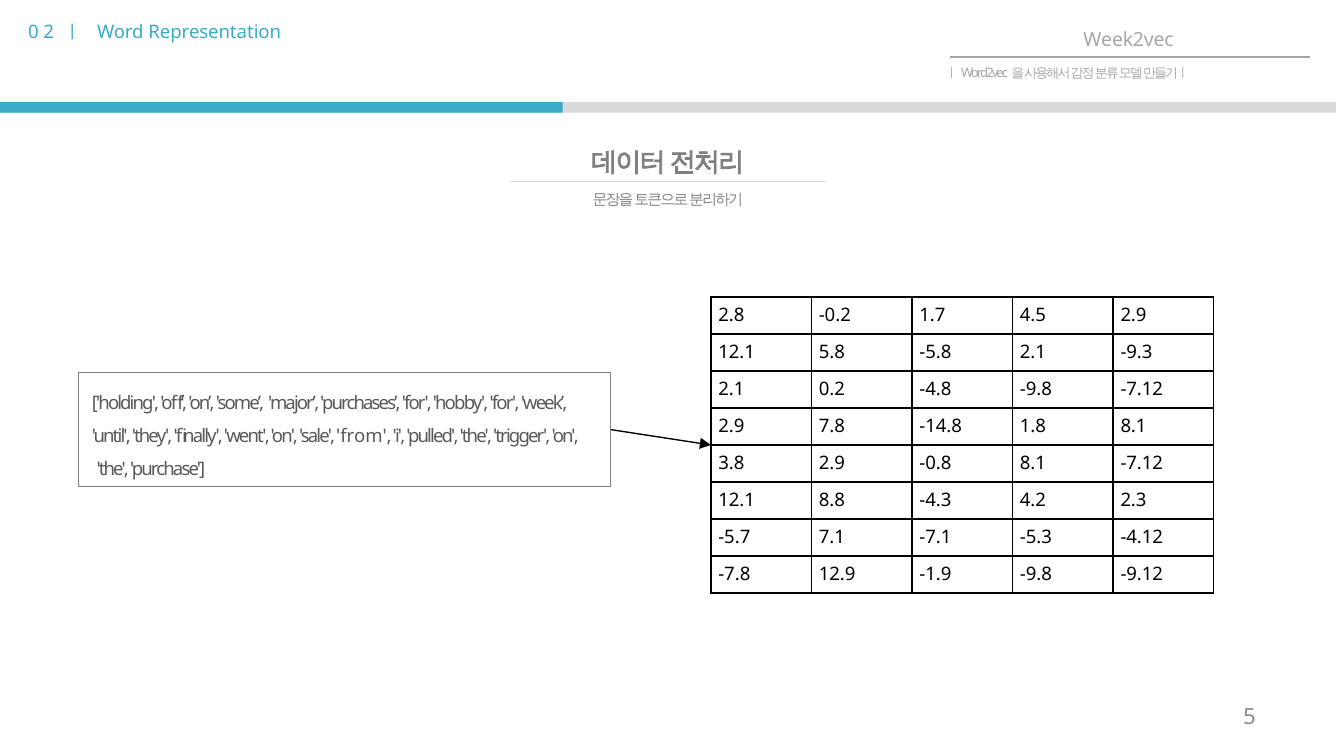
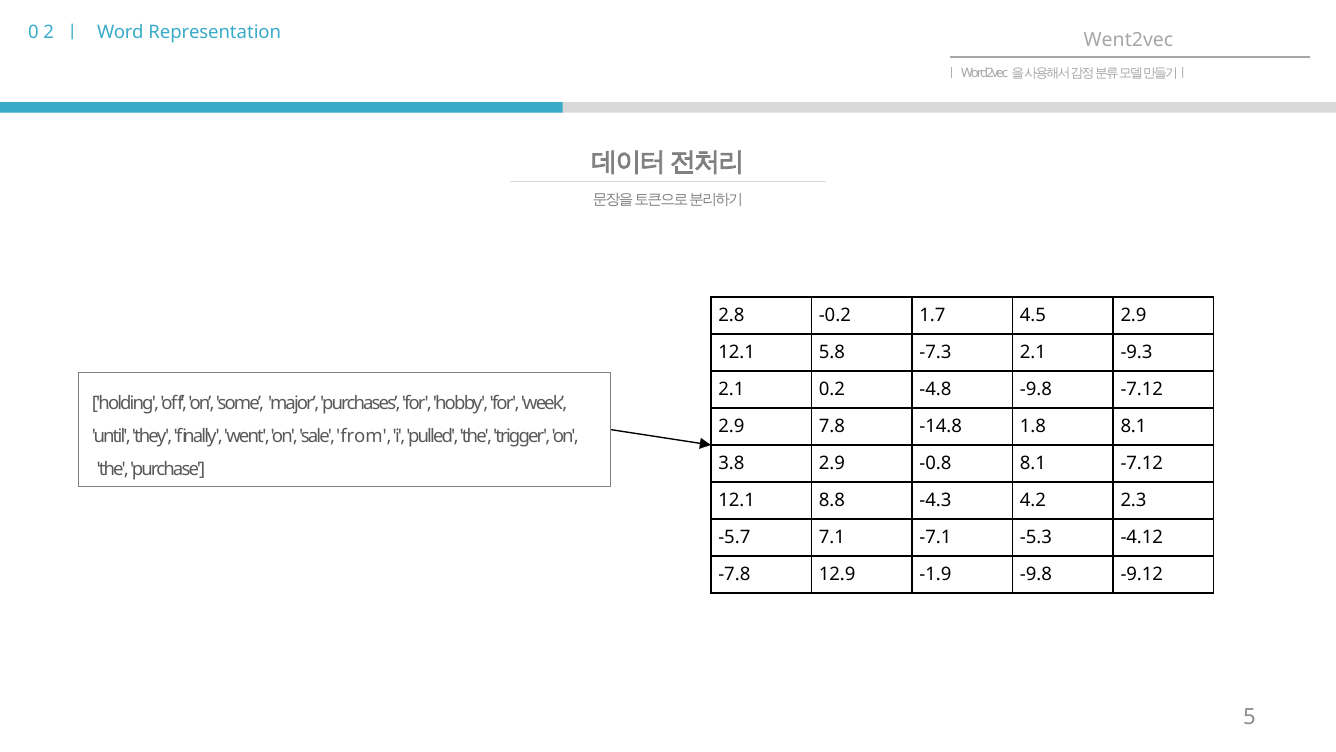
Week2vec: Week2vec -> Went2vec (1128, 40)
-5.8: -5.8 -> -7.3 (935, 352)
